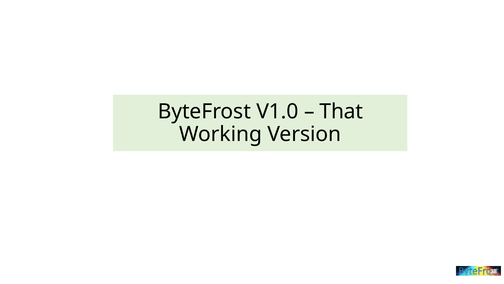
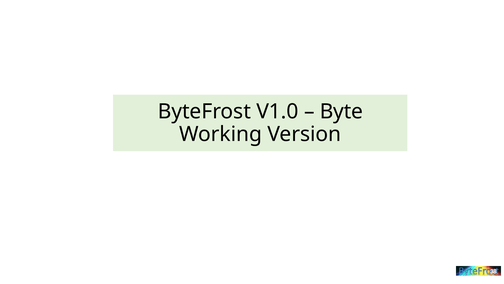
That: That -> Byte (341, 111)
